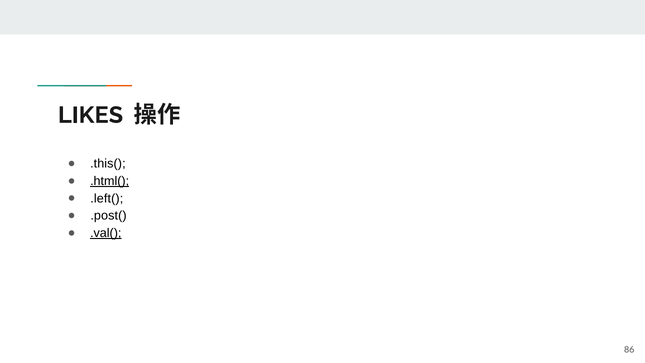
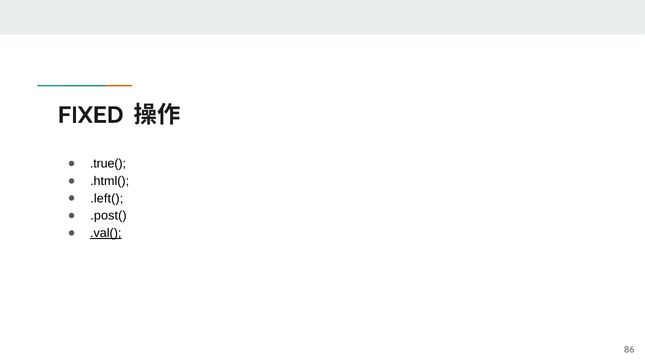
LIKES: LIKES -> FIXED (91, 115)
.this(: .this( -> .true( (108, 164)
.html( underline: present -> none (110, 181)
